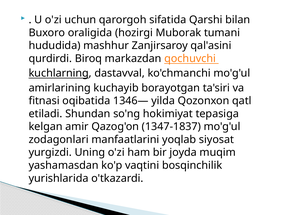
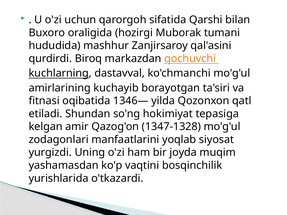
1347-1837: 1347-1837 -> 1347-1328 (171, 127)
